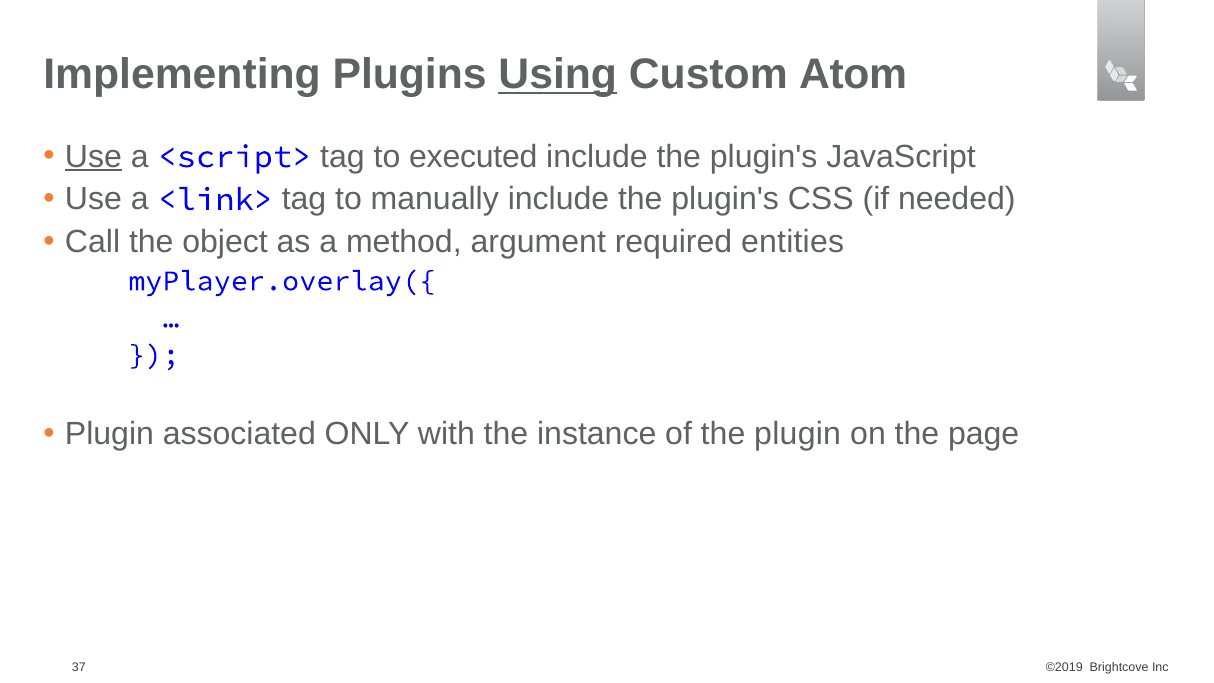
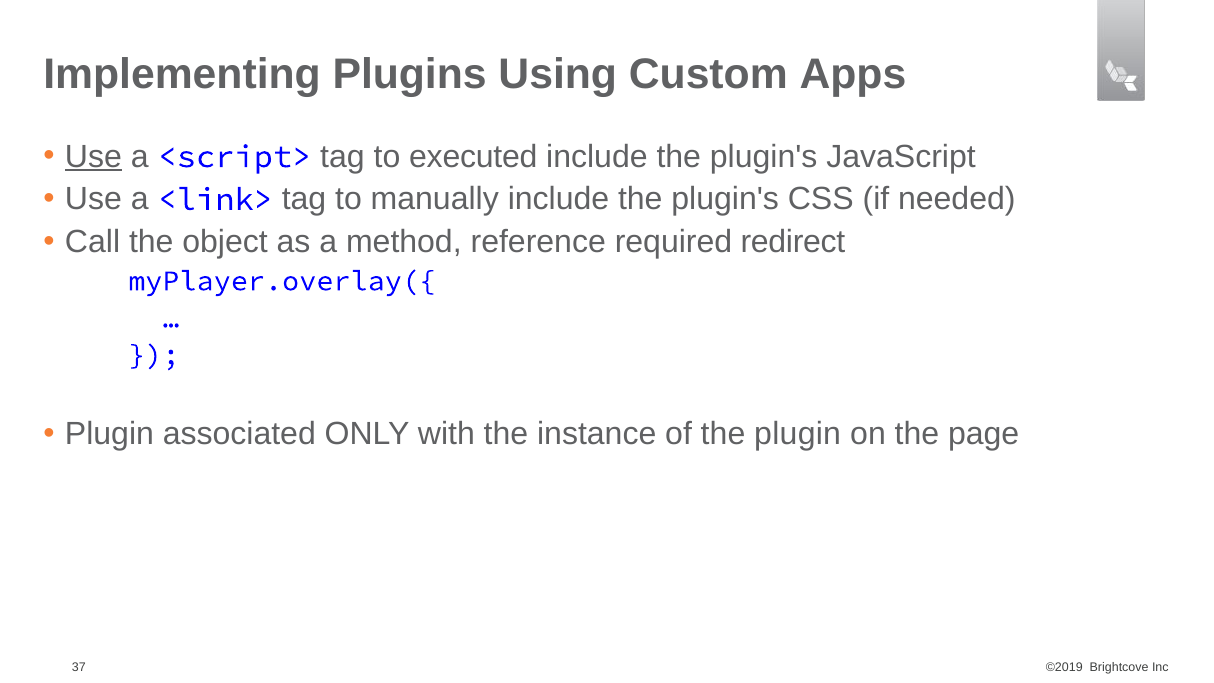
Using underline: present -> none (558, 75)
Atom: Atom -> Apps (853, 75)
argument: argument -> reference (538, 242)
entities: entities -> redirect (793, 242)
